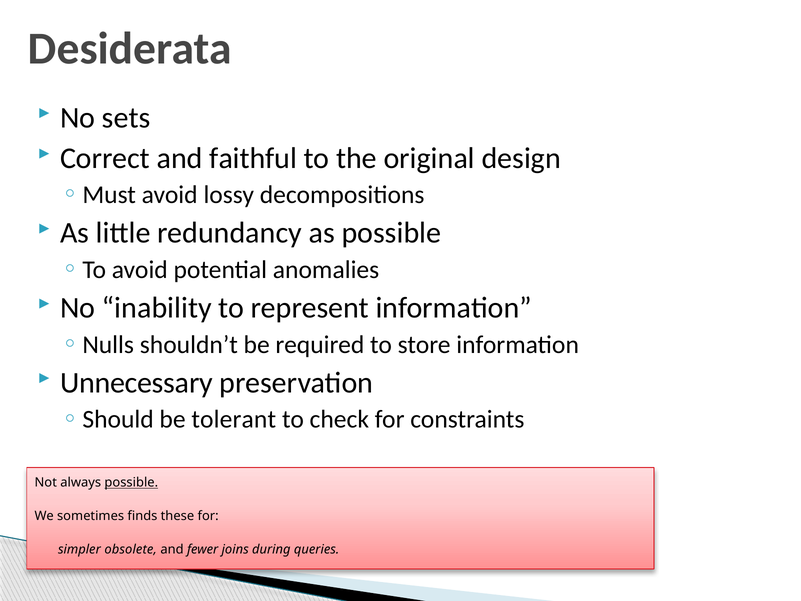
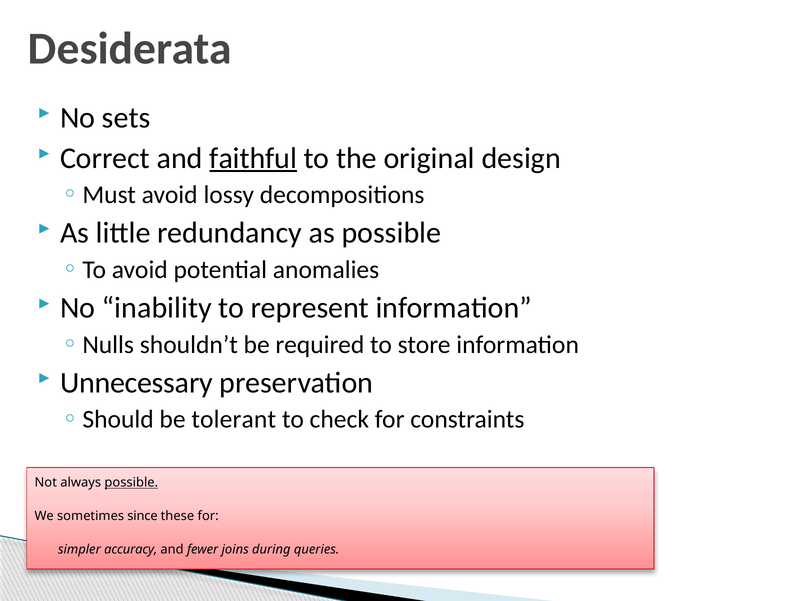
faithful underline: none -> present (253, 158)
finds: finds -> since (142, 516)
obsolete: obsolete -> accuracy (131, 549)
